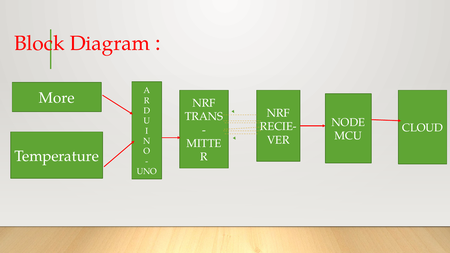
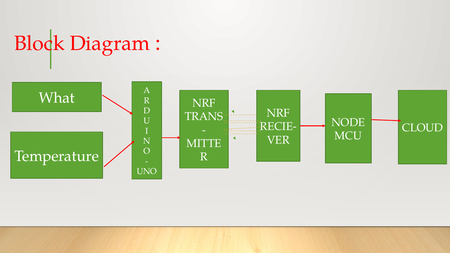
More: More -> What (57, 98)
